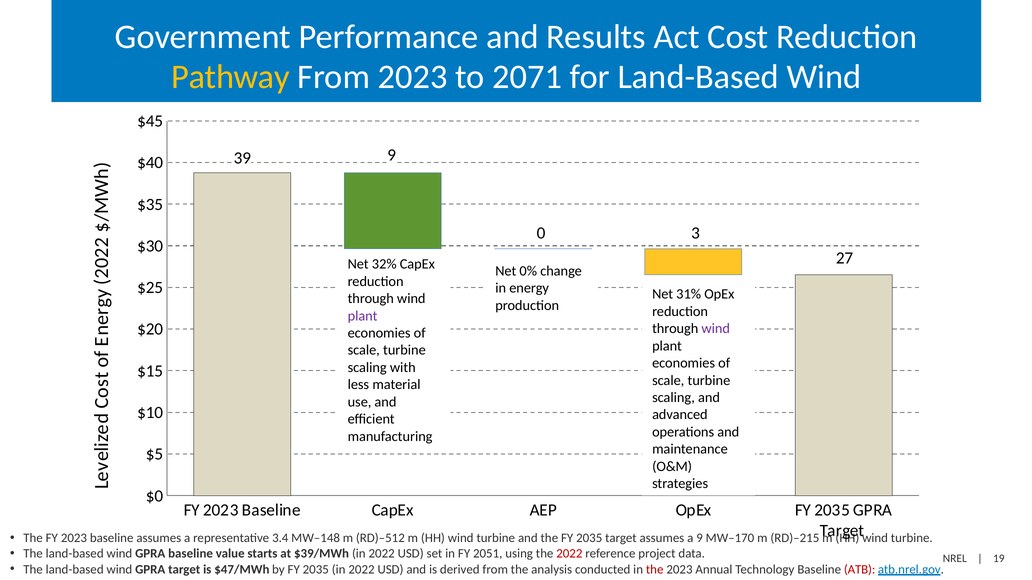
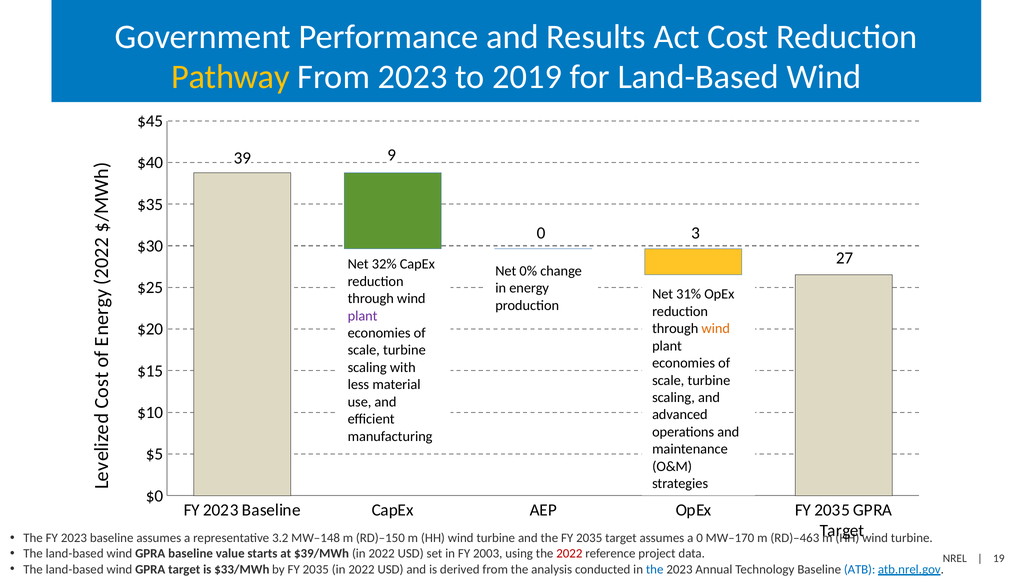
2071: 2071 -> 2019 (527, 77)
wind colour: purple -> orange (716, 329)
3.4: 3.4 -> 3.2 (280, 539)
RD)–512: RD)–512 -> RD)–150 (380, 539)
a 9: 9 -> 0 (700, 539)
RD)–215: RD)–215 -> RD)–463 (795, 539)
2051: 2051 -> 2003 (488, 554)
$47/MWh: $47/MWh -> $33/MWh (242, 570)
the colour: red -> blue (655, 570)
ATB colour: red -> blue (860, 570)
